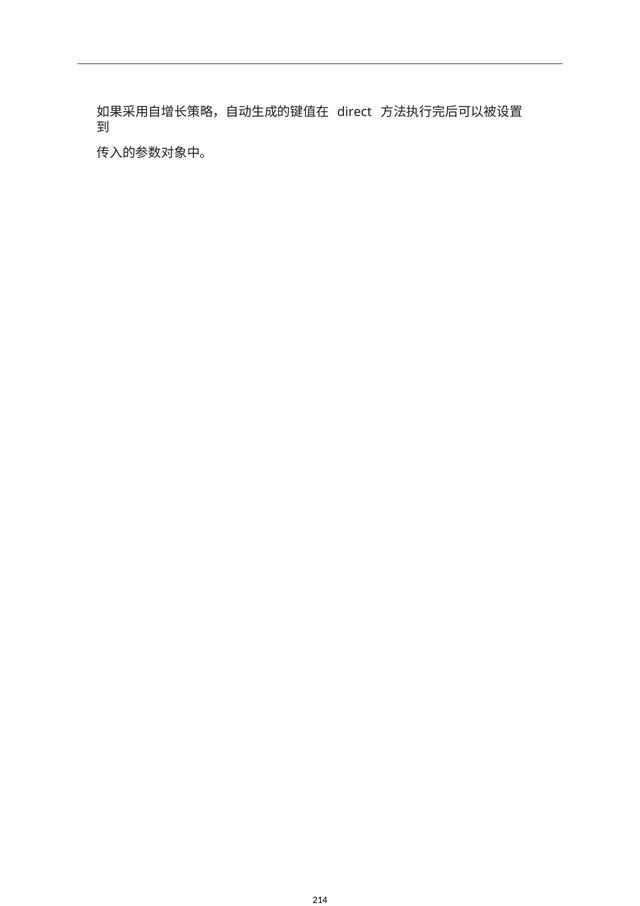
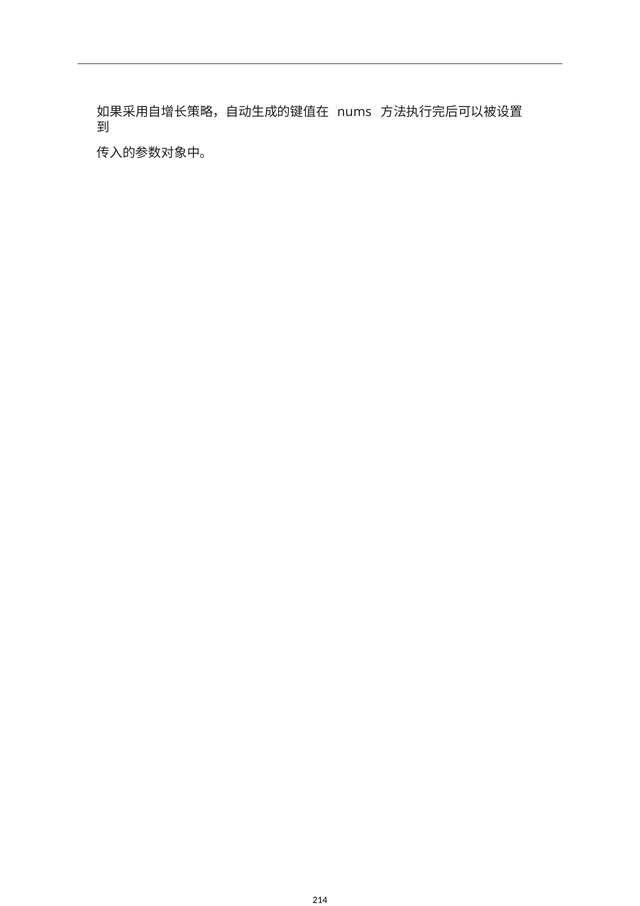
direct: direct -> nums (354, 112)
